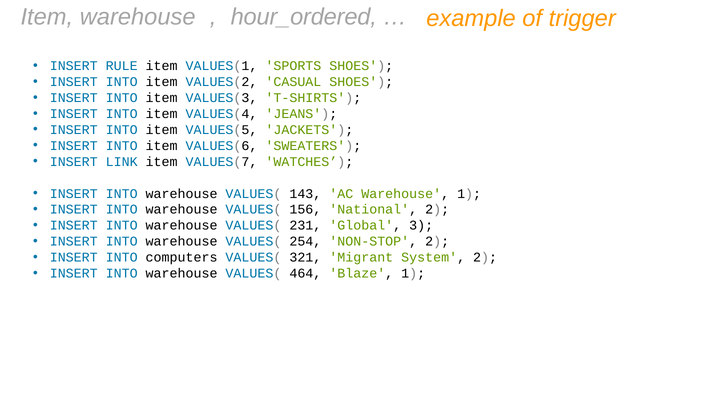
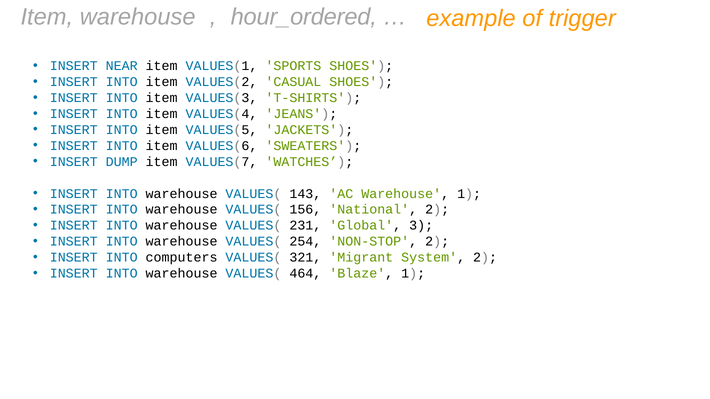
RULE: RULE -> NEAR (122, 66)
LINK: LINK -> DUMP (122, 162)
